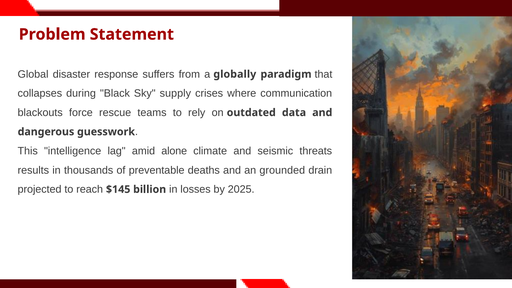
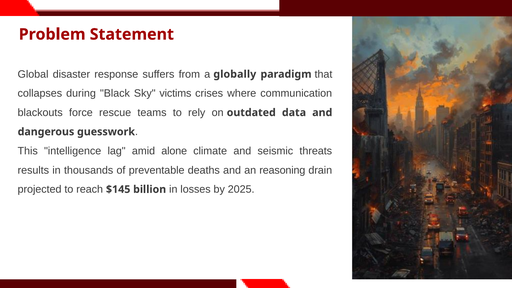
supply: supply -> victims (175, 93)
grounded: grounded -> reasoning (282, 170)
